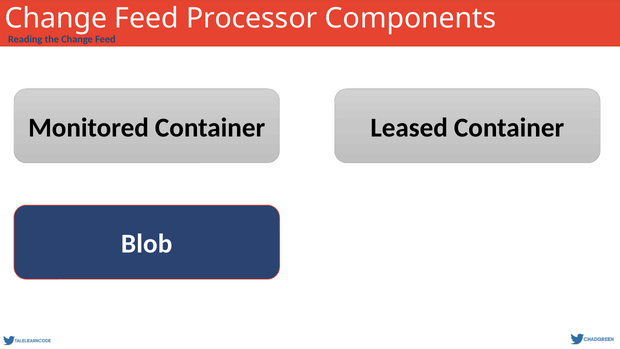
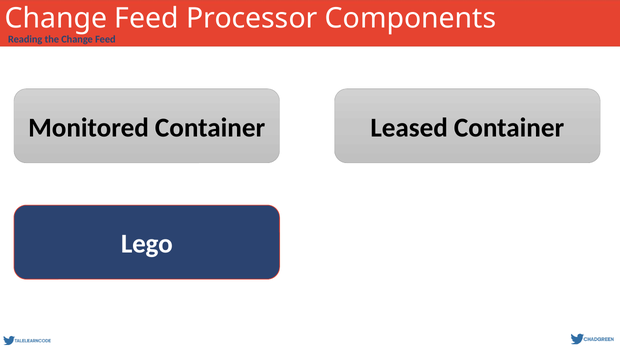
Blob: Blob -> Lego (147, 244)
